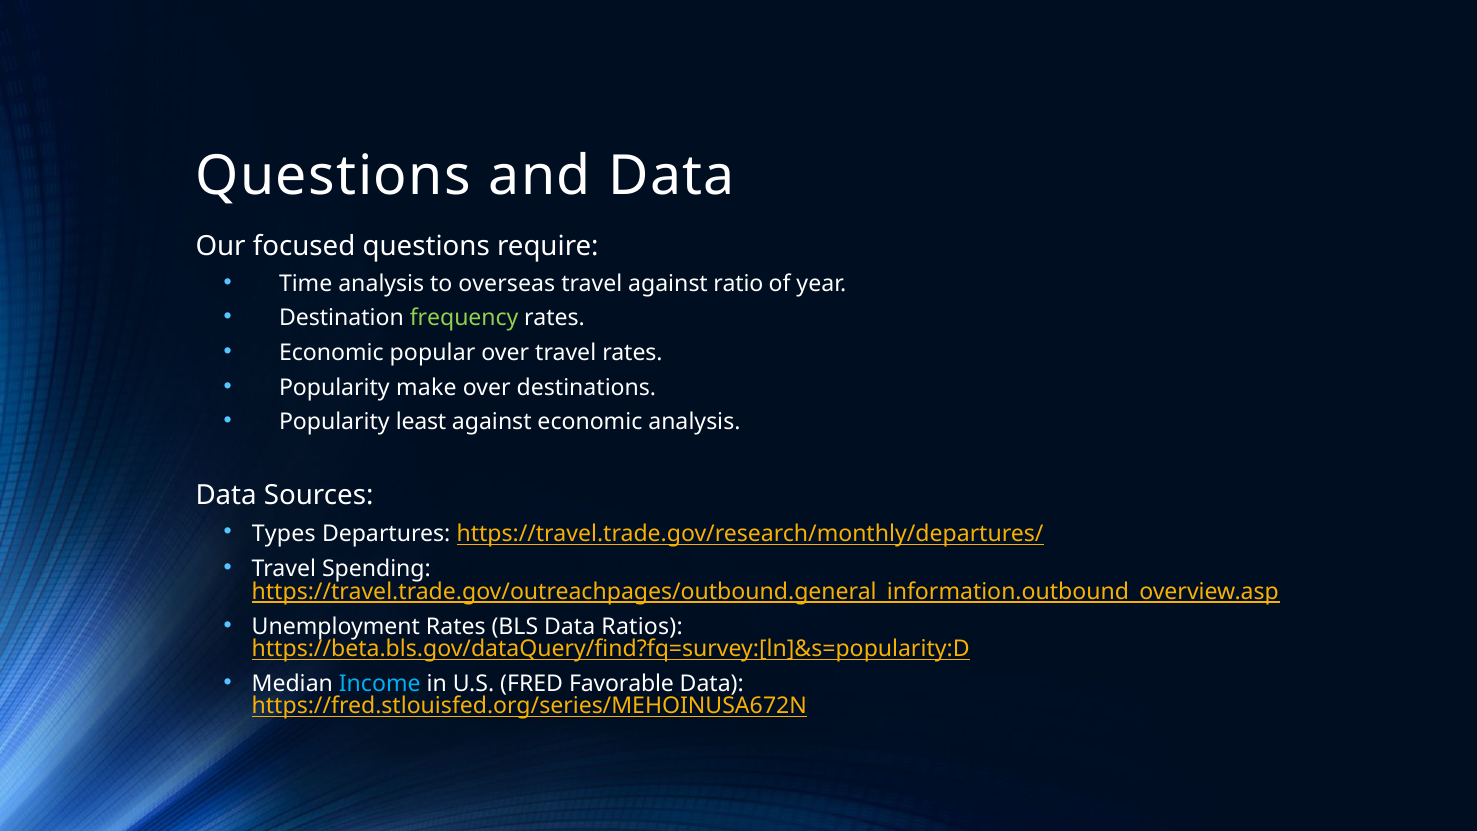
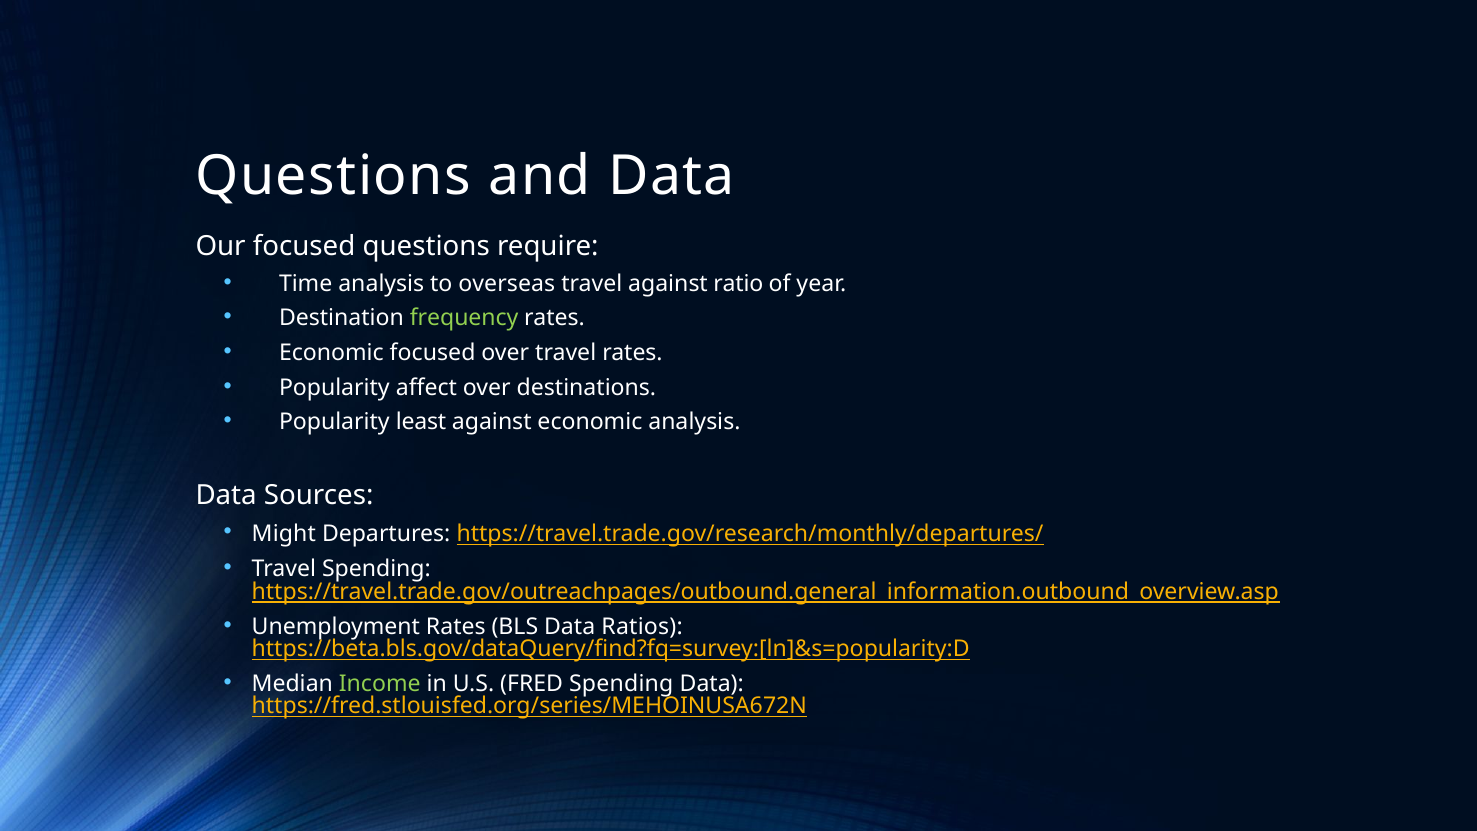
Economic popular: popular -> focused (433, 353)
make: make -> affect (426, 387)
Types: Types -> Might (284, 534)
Income colour: light blue -> light green (380, 684)
FRED Favorable: Favorable -> Spending (621, 684)
